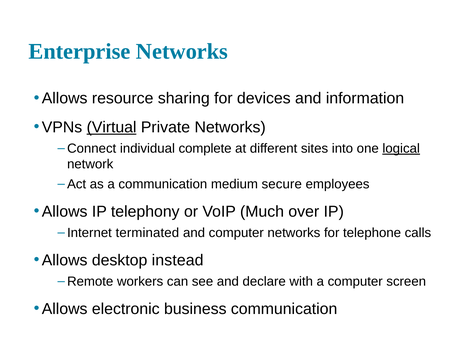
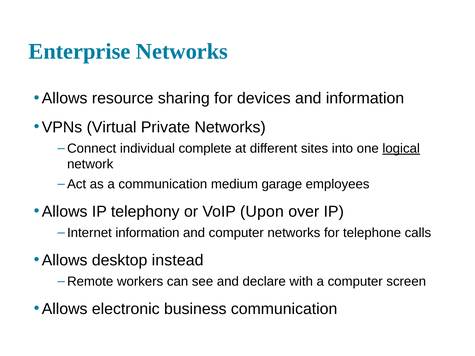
Virtual underline: present -> none (112, 127)
secure: secure -> garage (282, 184)
Much: Much -> Upon (262, 212)
Internet terminated: terminated -> information (147, 233)
